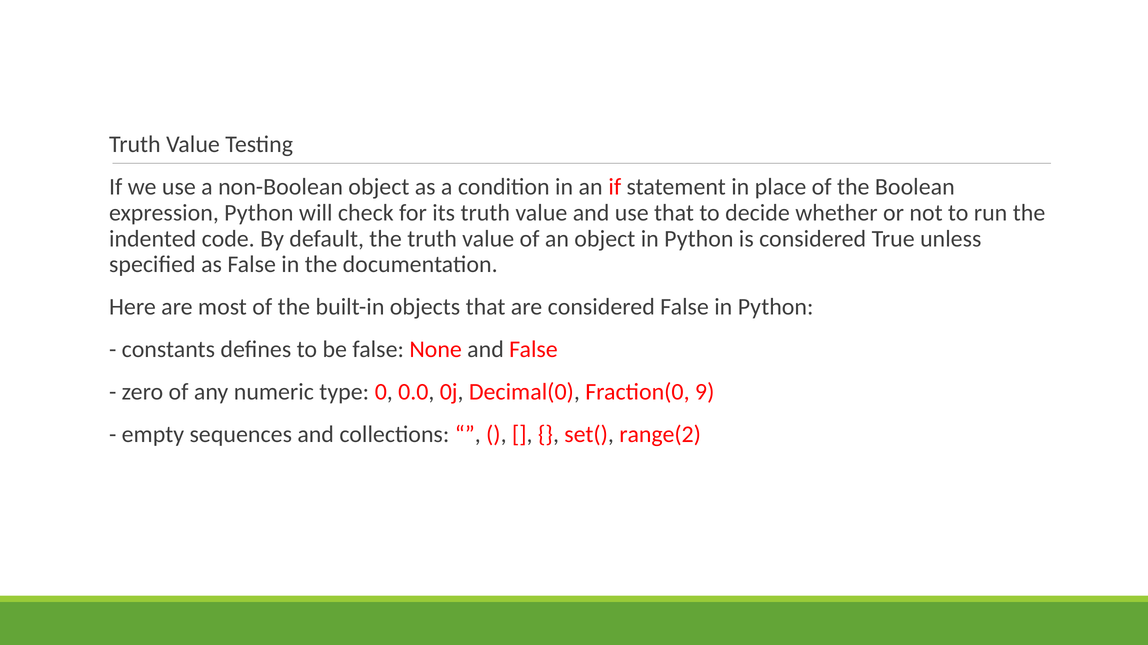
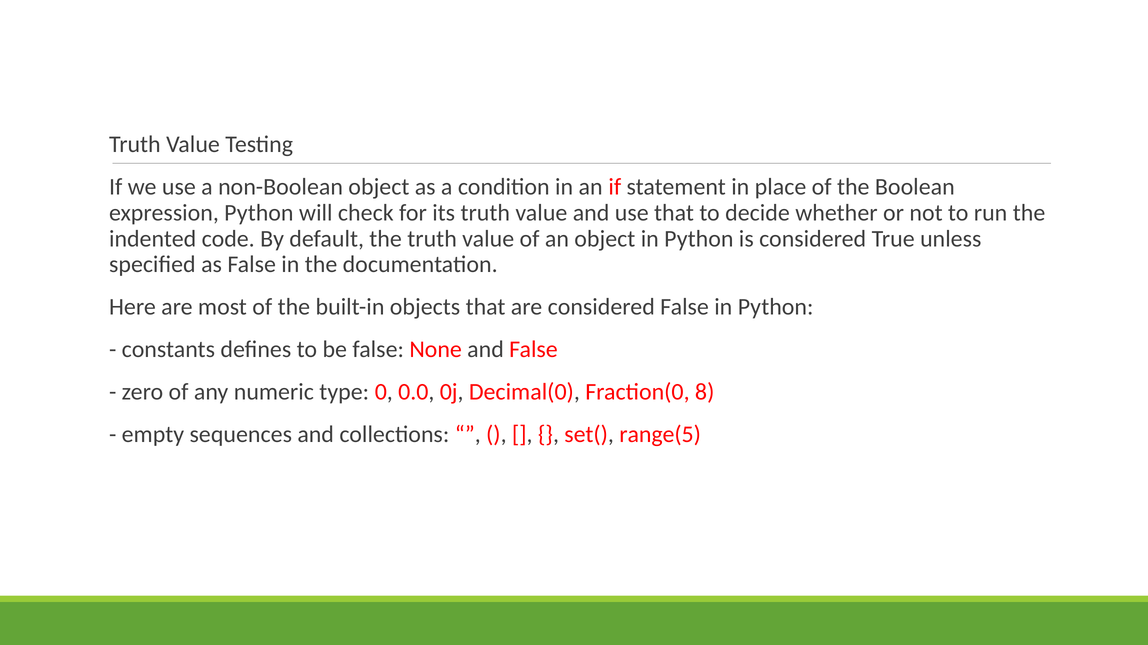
9: 9 -> 8 (705, 392)
range(2: range(2 -> range(5 (660, 435)
